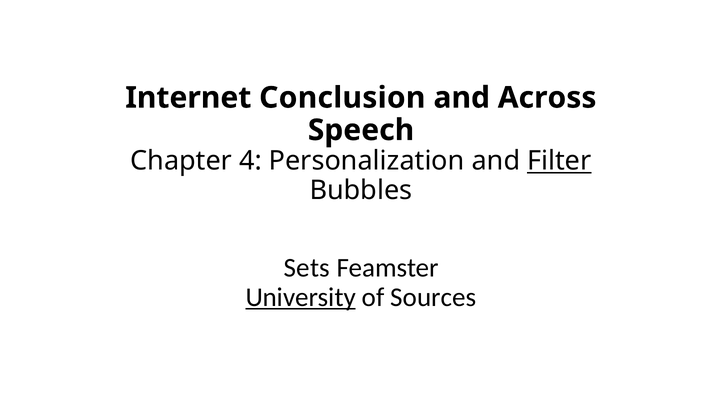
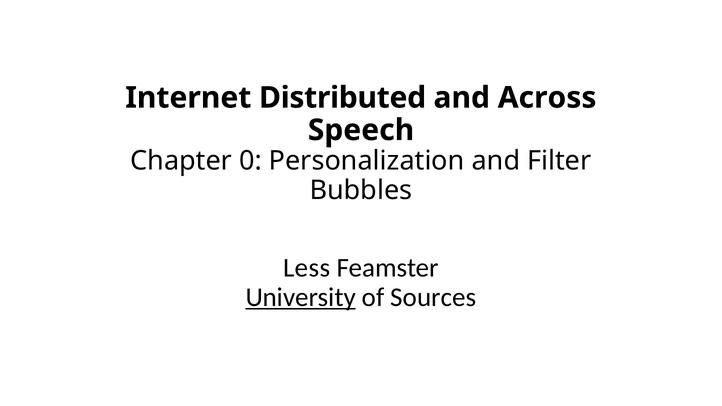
Conclusion: Conclusion -> Distributed (343, 98)
4: 4 -> 0 (250, 161)
Filter underline: present -> none (559, 161)
Sets: Sets -> Less (307, 268)
